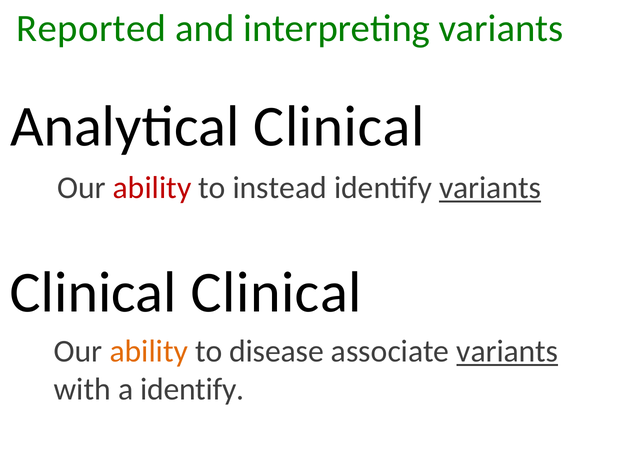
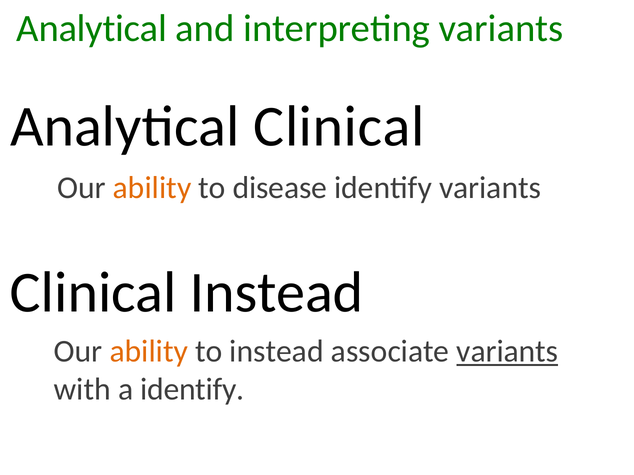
Reported: Reported -> Analytical (92, 29)
ability colour: red -> orange (152, 188)
instead: instead -> disease (280, 188)
variants underline: present -> none (490, 188)
Clinical: Clinical -> Instead (277, 293)
to disease: disease -> instead (277, 352)
